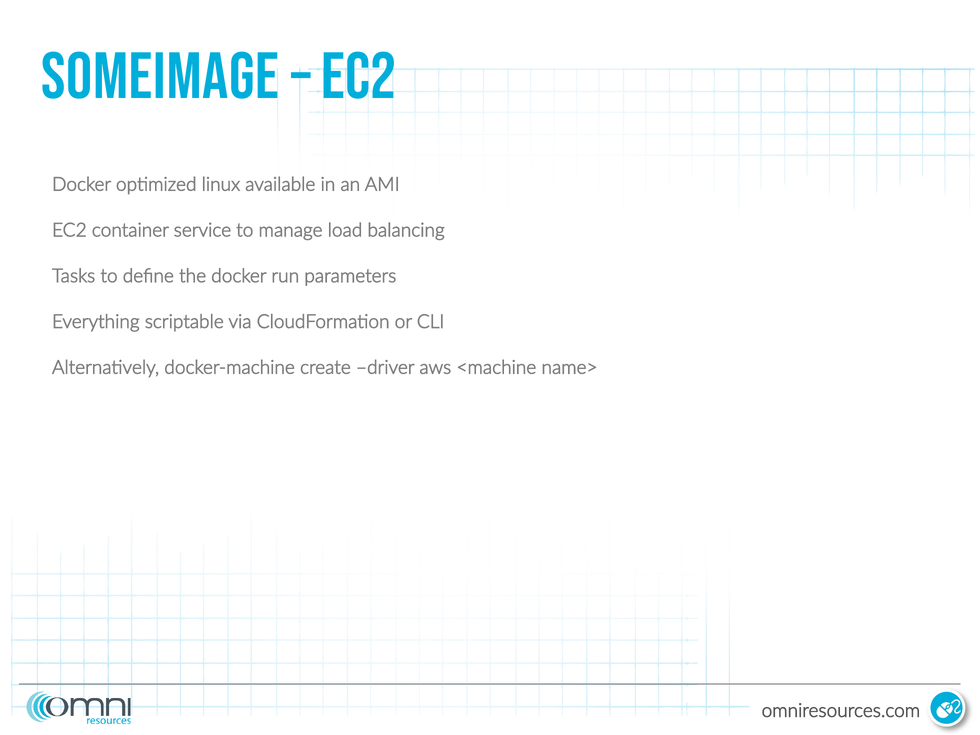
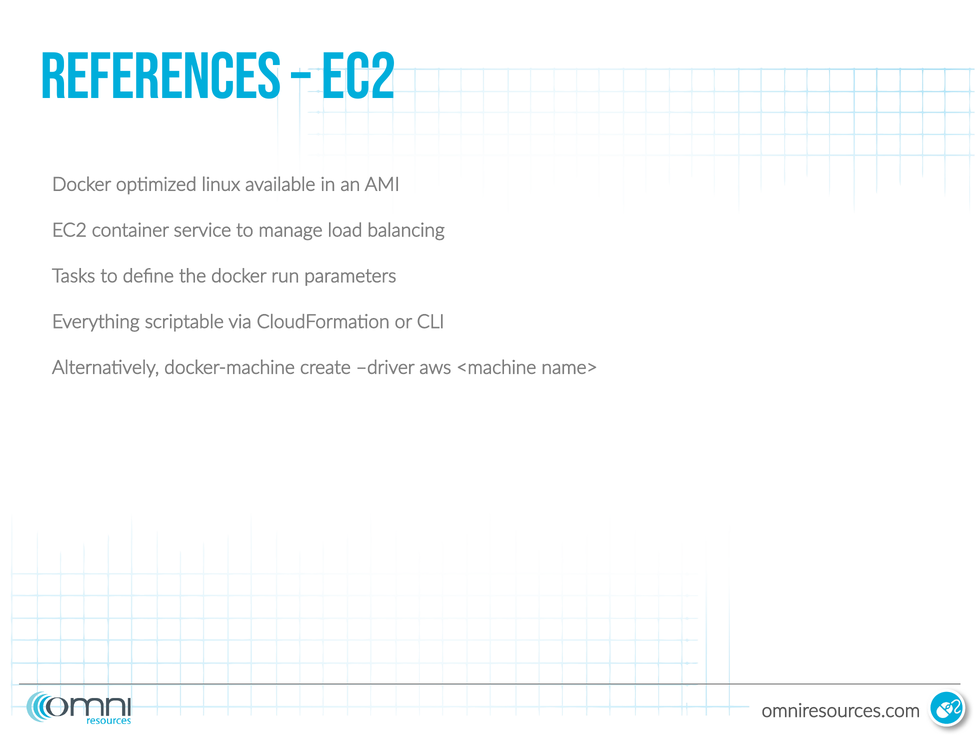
Someimage: Someimage -> References (161, 76)
